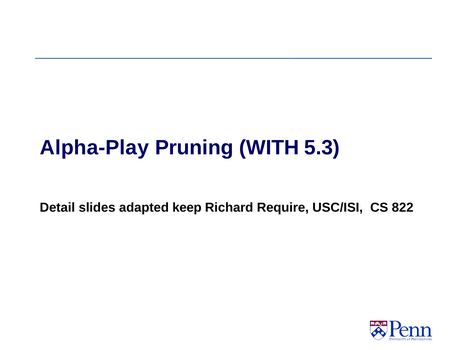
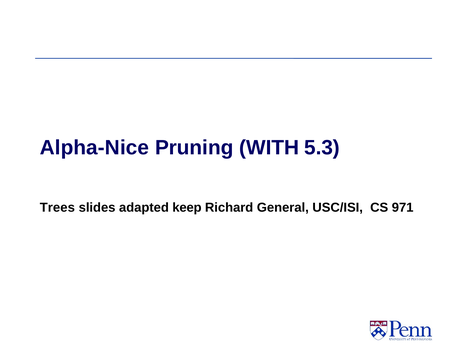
Alpha-Play: Alpha-Play -> Alpha-Nice (94, 148)
Detail: Detail -> Trees (57, 208)
Require: Require -> General (283, 208)
822: 822 -> 971 (403, 208)
